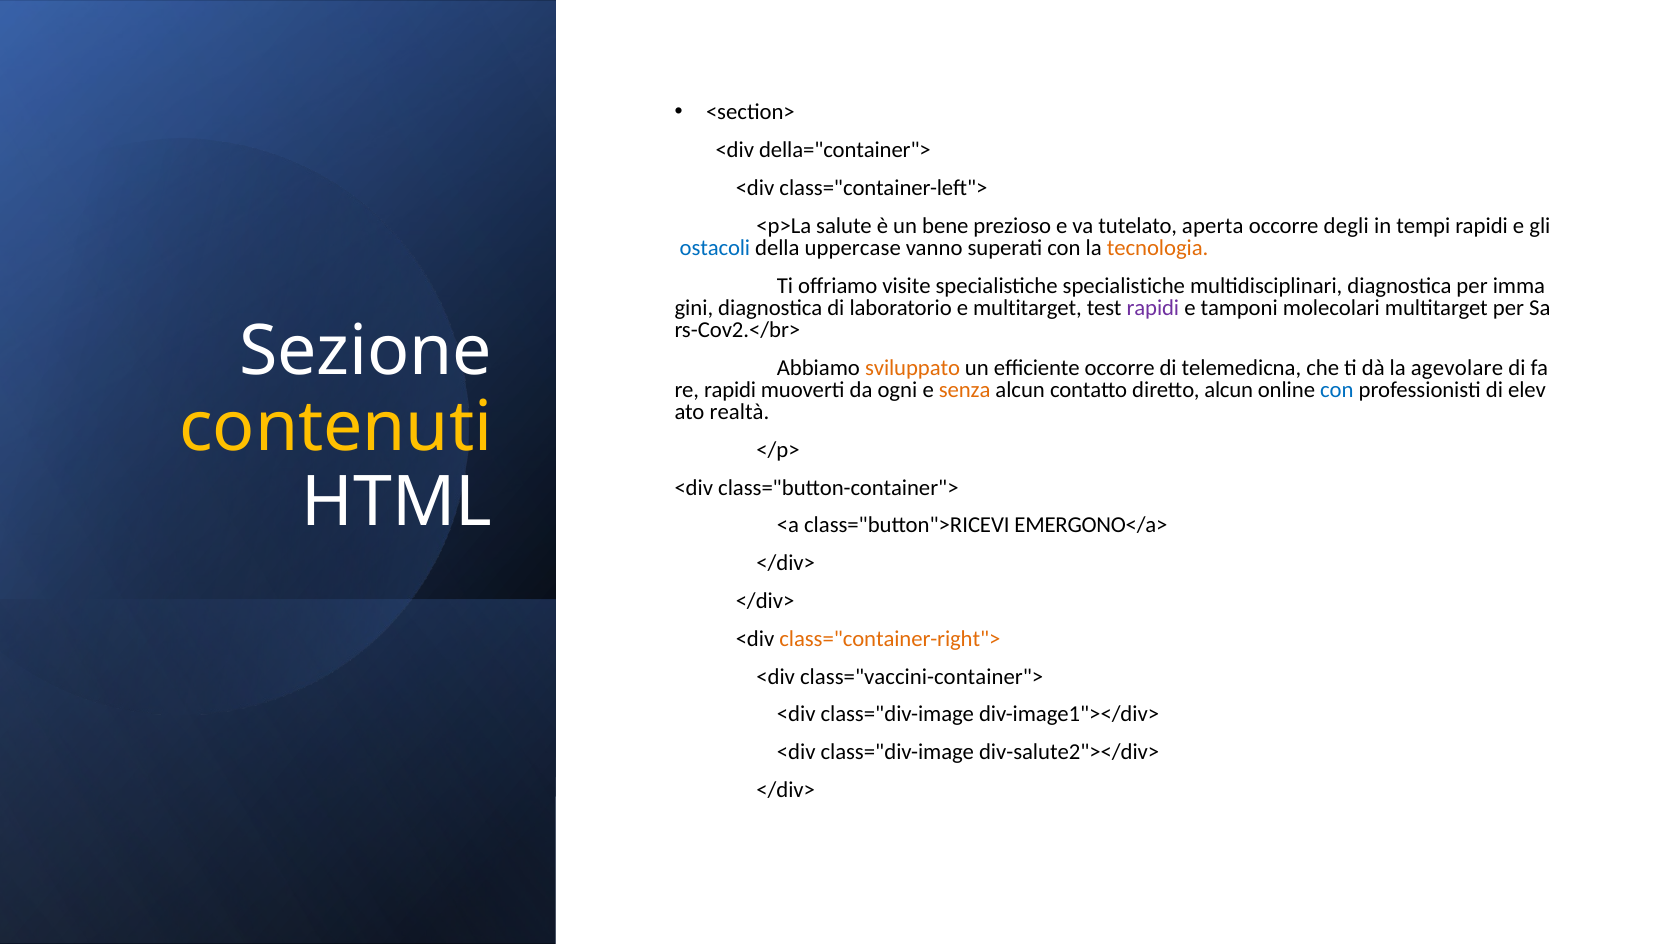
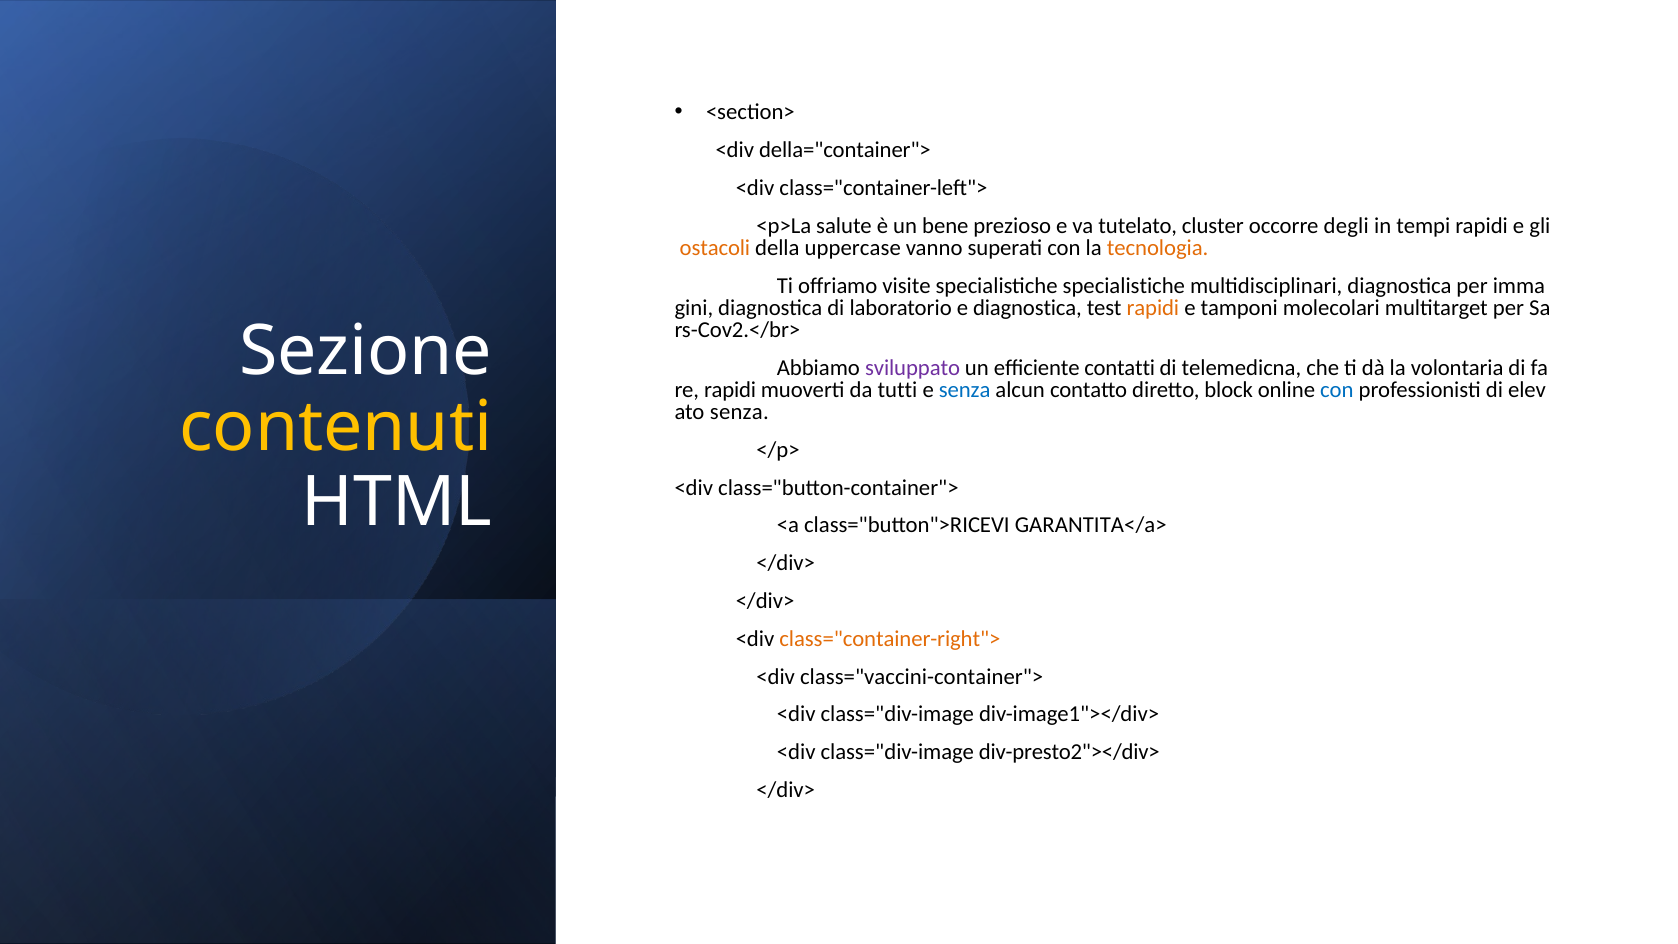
aperta: aperta -> cluster (1213, 226)
ostacoli colour: blue -> orange (715, 248)
e multitarget: multitarget -> diagnostica (1027, 308)
rapidi colour: purple -> orange (1153, 308)
sviluppato colour: orange -> purple (913, 368)
efficiente occorre: occorre -> contatti (1120, 368)
agevolare: agevolare -> volontaria (1457, 368)
ogni: ogni -> tutti (897, 390)
senza colour: orange -> blue (965, 390)
diretto alcun: alcun -> block (1229, 390)
realtà: realtà -> senza (739, 412)
EMERGONO</a>: EMERGONO</a> -> GARANTITA</a> (1091, 525)
div-salute2"></div>: div-salute2"></div> -> div-presto2"></div> (1069, 752)
